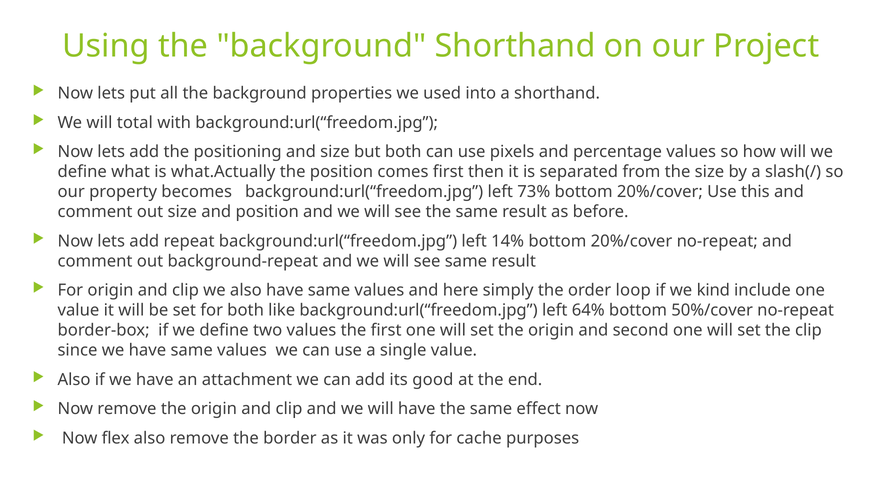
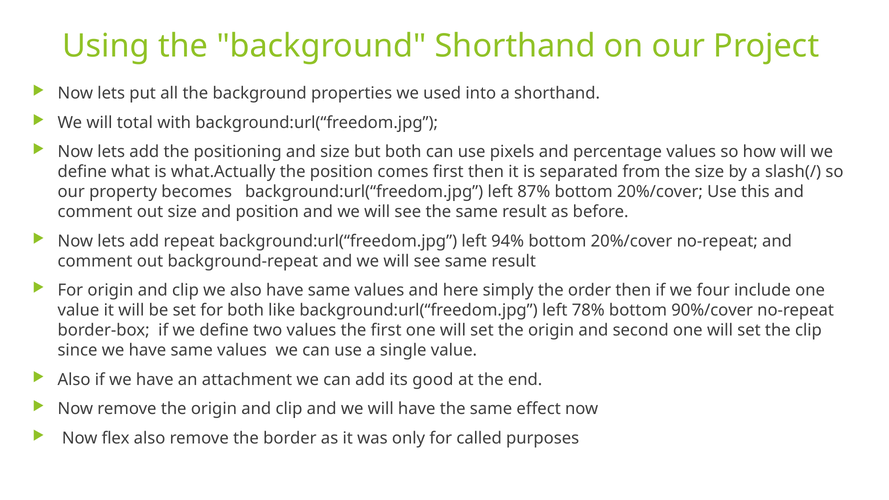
73%: 73% -> 87% (534, 192)
14%: 14% -> 94% (508, 241)
order loop: loop -> then (633, 290)
kind: kind -> four (713, 290)
64%: 64% -> 78% (588, 310)
50%/cover: 50%/cover -> 90%/cover (712, 310)
cache: cache -> called (479, 438)
